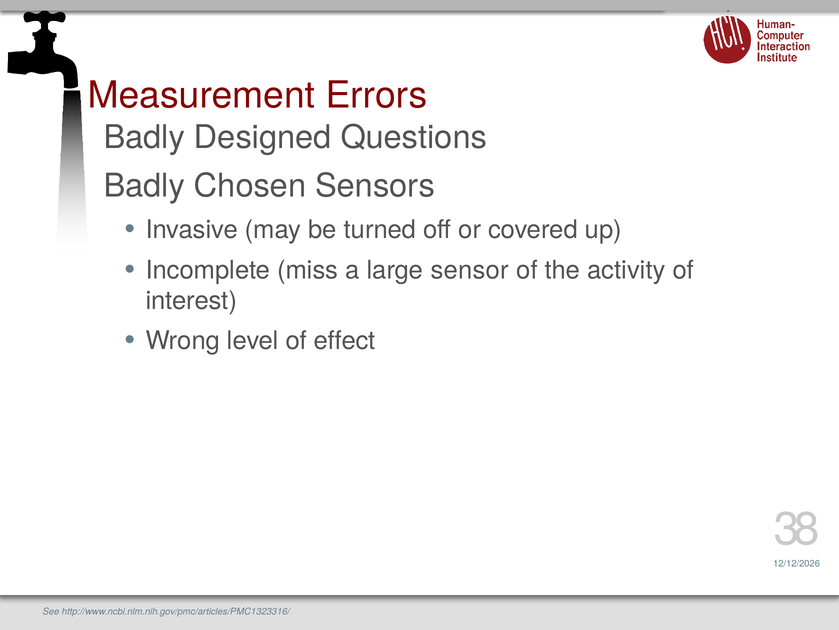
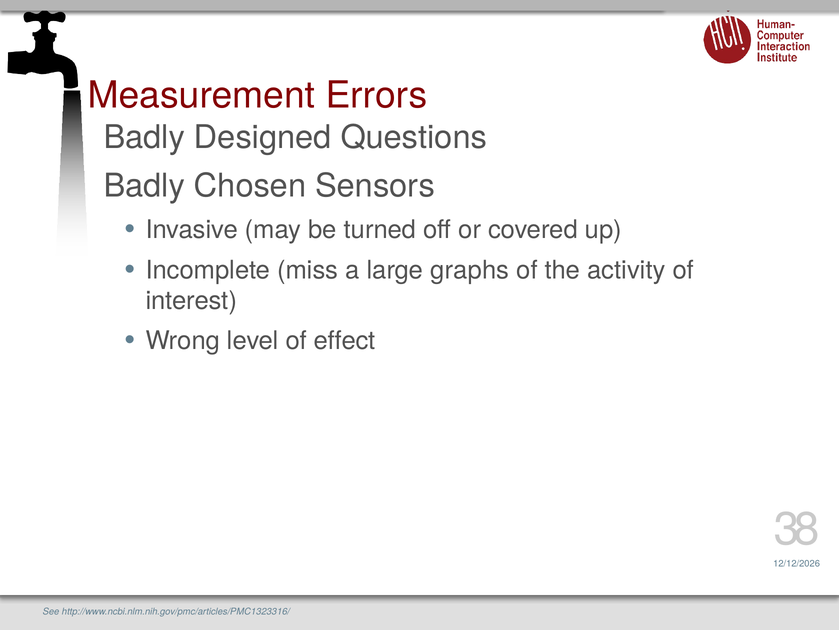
sensor: sensor -> graphs (470, 270)
